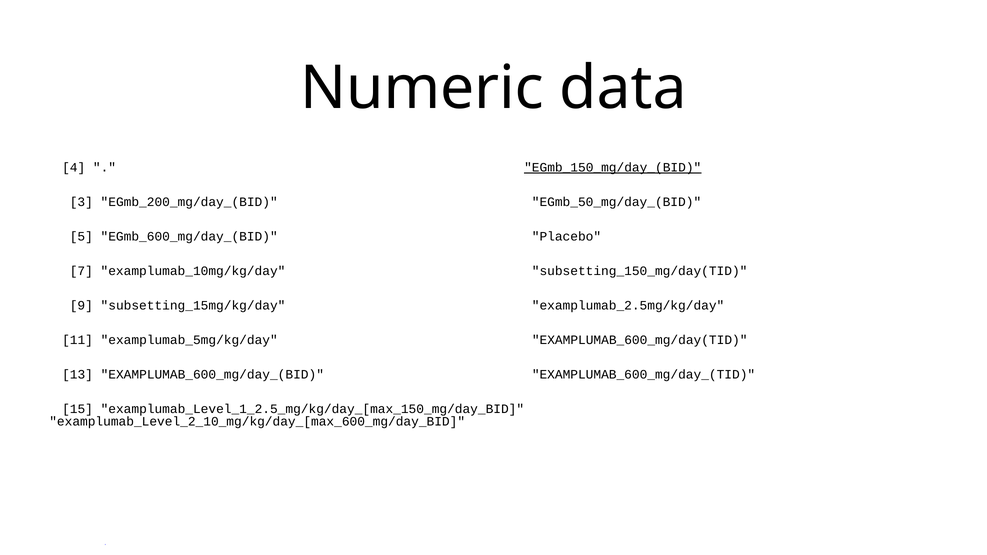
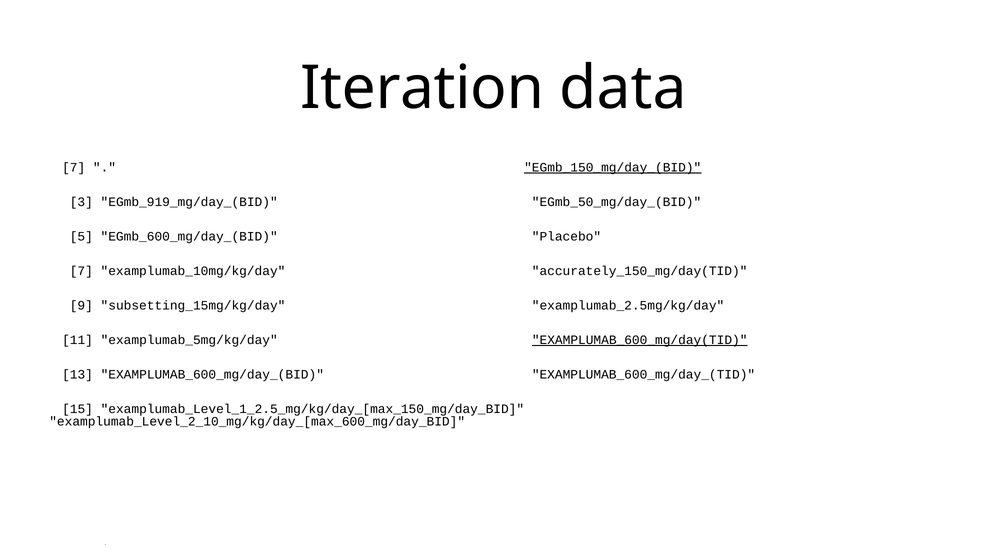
Numeric: Numeric -> Iteration (422, 88)
4: 4 -> 7 (74, 168)
EGmb_200_mg/day_(BID: EGmb_200_mg/day_(BID -> EGmb_919_mg/day_(BID (189, 202)
subsetting_150_mg/day(TID: subsetting_150_mg/day(TID -> accurately_150_mg/day(TID (640, 271)
EXAMPLUMAB_600_mg/day(TID underline: none -> present (640, 340)
